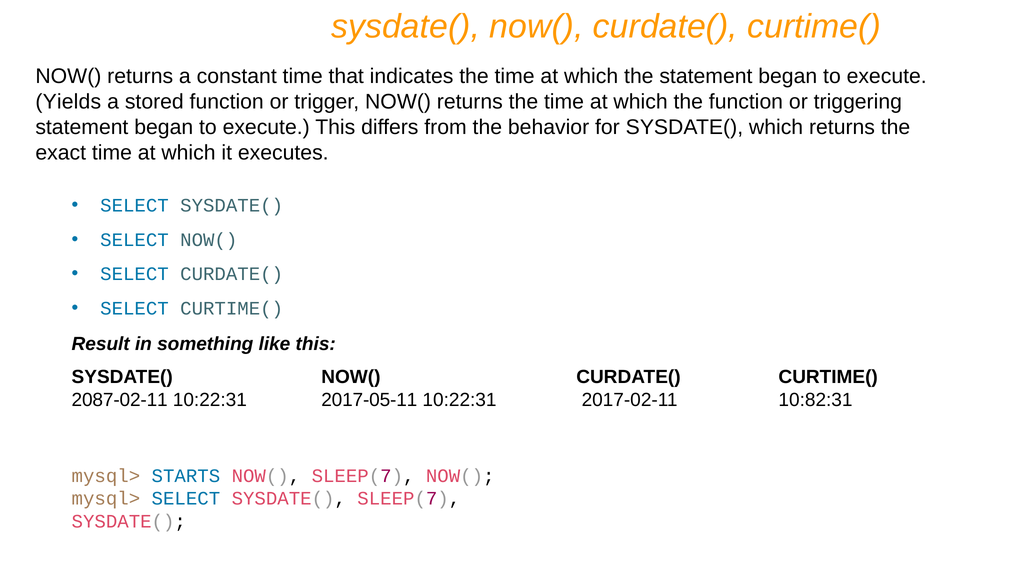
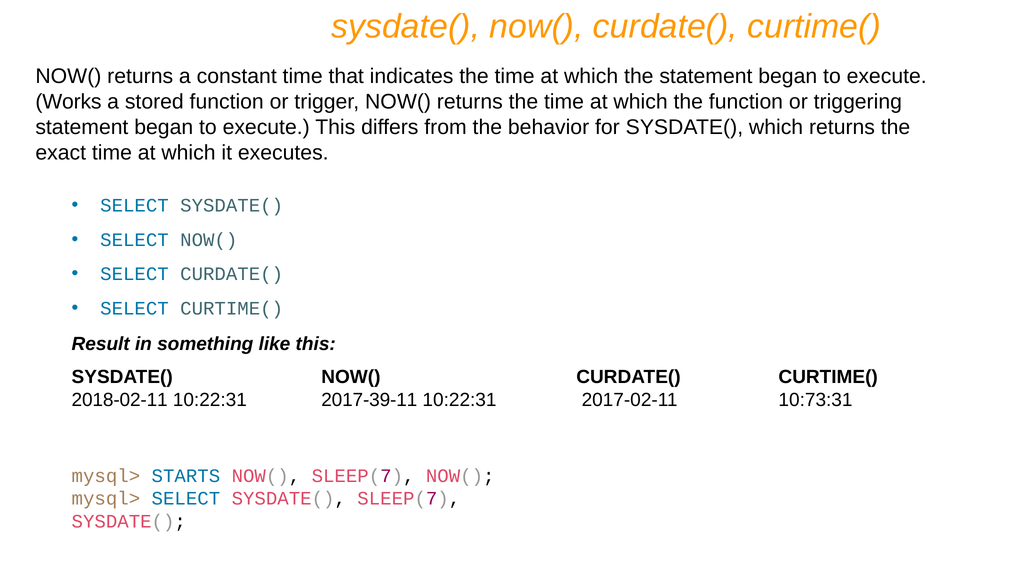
Yields: Yields -> Works (68, 102)
2087-02-11: 2087-02-11 -> 2018-02-11 (120, 400)
2017-05-11: 2017-05-11 -> 2017-39-11 (369, 400)
10:82:31: 10:82:31 -> 10:73:31 (816, 400)
